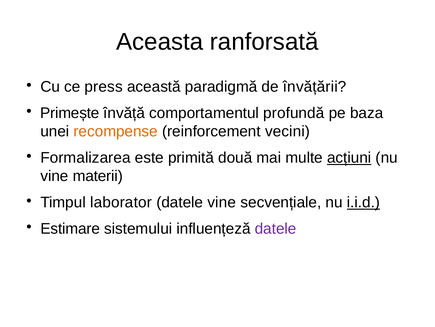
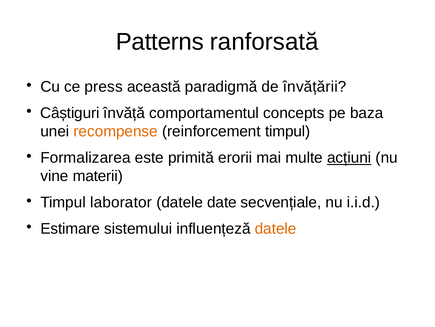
Aceasta: Aceasta -> Patterns (160, 42)
Primește: Primește -> Câștiguri (70, 113)
profundă: profundă -> concepts (294, 113)
reinforcement vecini: vecini -> timpul (288, 131)
două: două -> erorii (235, 157)
datele vine: vine -> date (222, 202)
i.i.d underline: present -> none (363, 202)
datele colour: purple -> orange (276, 228)
